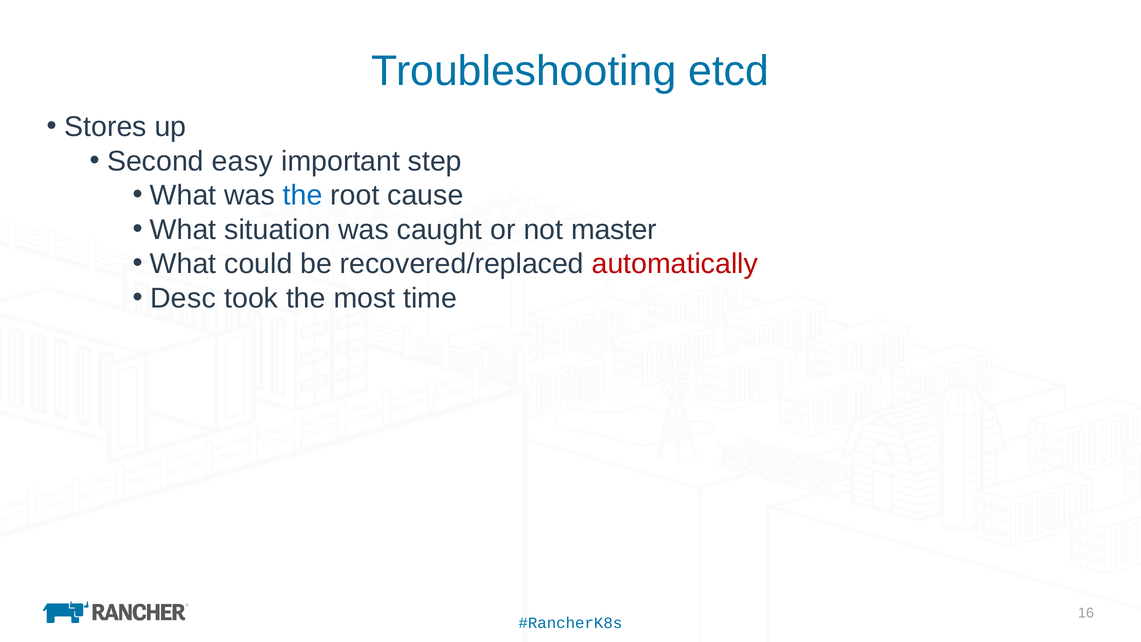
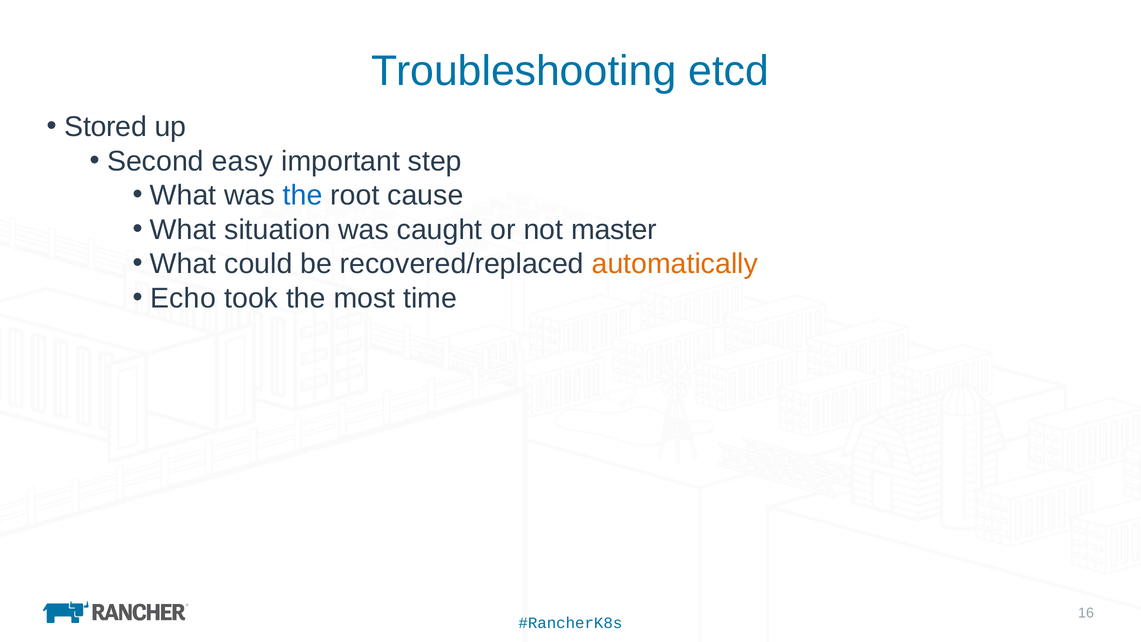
Stores: Stores -> Stored (106, 127)
automatically colour: red -> orange (675, 264)
Desc: Desc -> Echo (183, 298)
